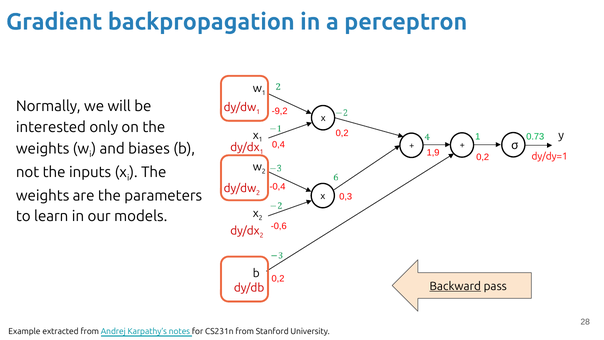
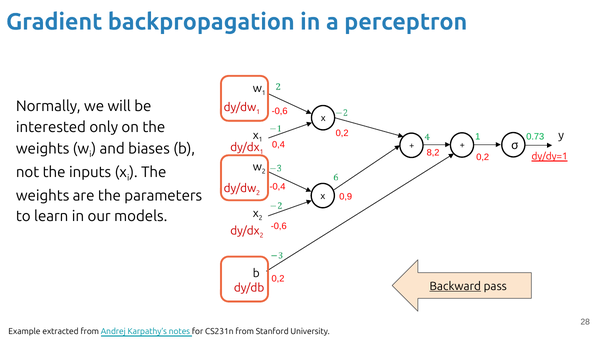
-9,2: -9,2 -> -0,6 (280, 111)
1,9: 1,9 -> 8,2 (433, 153)
dy/dy=1 underline: none -> present (550, 157)
0,3: 0,3 -> 0,9 (346, 197)
